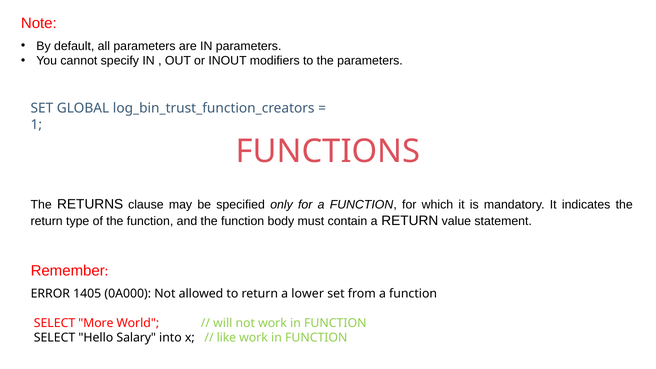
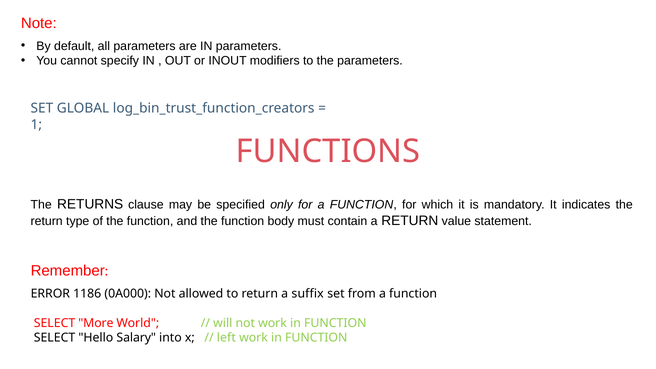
1405: 1405 -> 1186 (87, 294)
lower: lower -> suffix (308, 294)
like: like -> left (226, 338)
